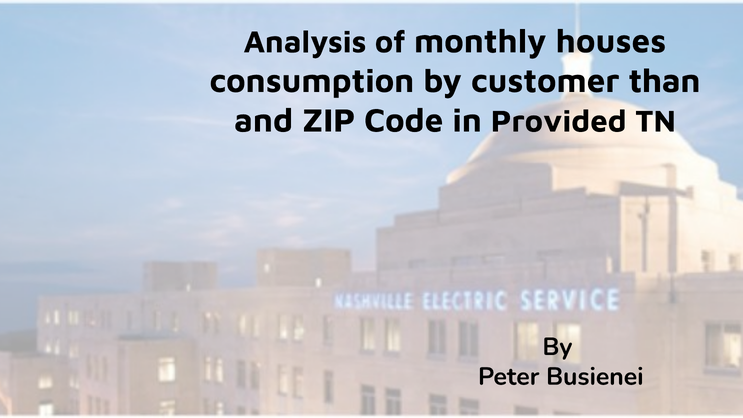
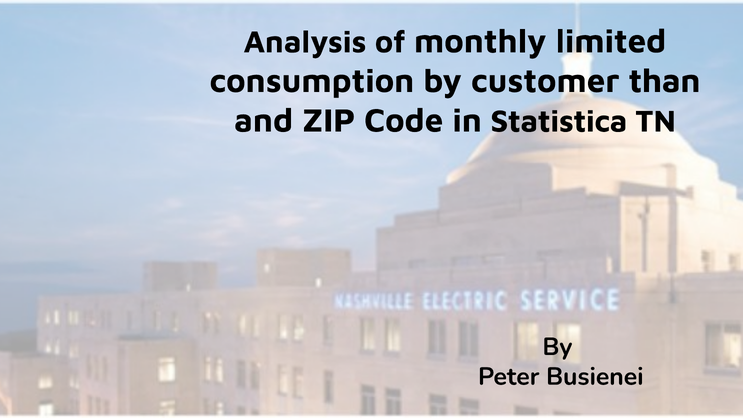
houses: houses -> limited (611, 41)
Provided: Provided -> Statistica (559, 121)
